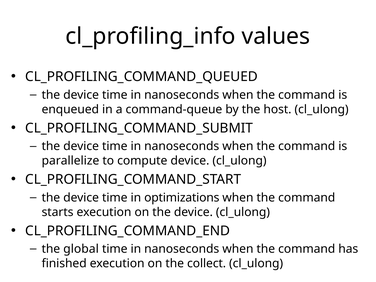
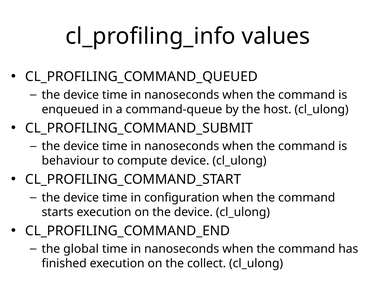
parallelize: parallelize -> behaviour (70, 161)
optimizations: optimizations -> configuration (182, 198)
